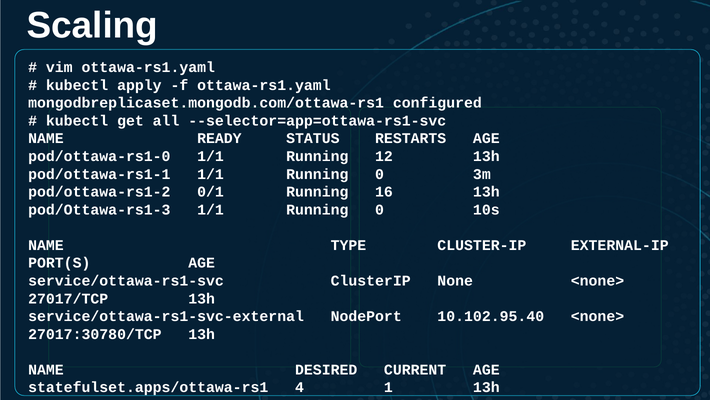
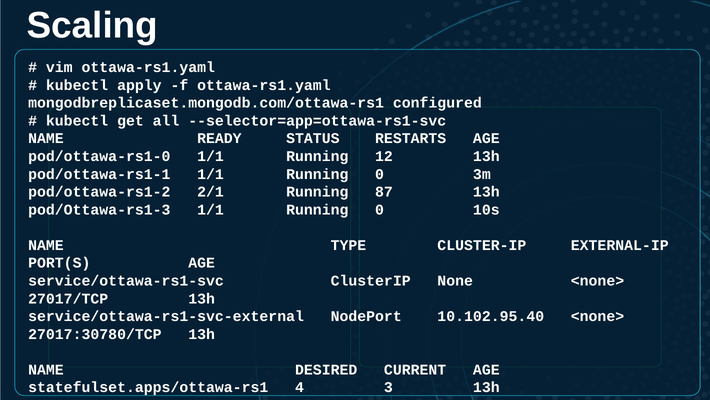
0/1: 0/1 -> 2/1 (211, 192)
16: 16 -> 87 (384, 192)
1: 1 -> 3 (388, 387)
